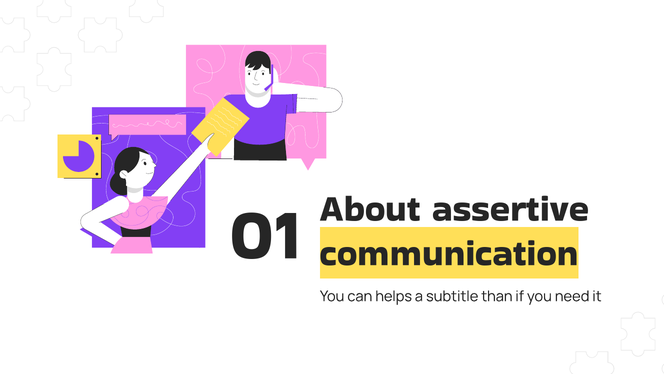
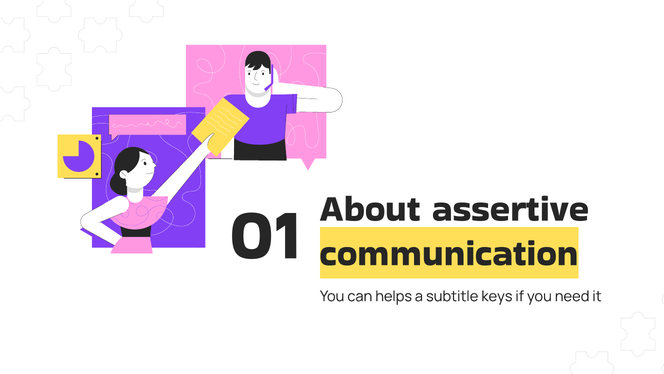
than: than -> keys (497, 296)
